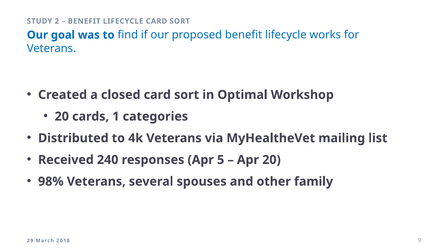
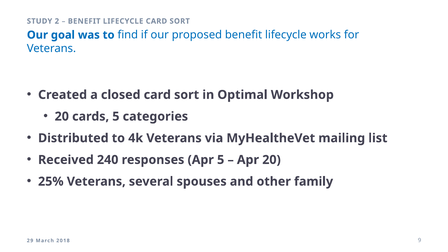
cards 1: 1 -> 5 (116, 116)
98%: 98% -> 25% (51, 181)
